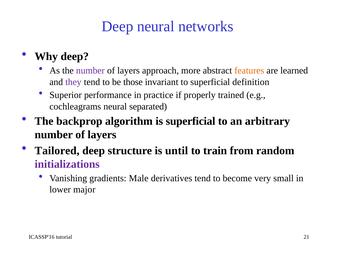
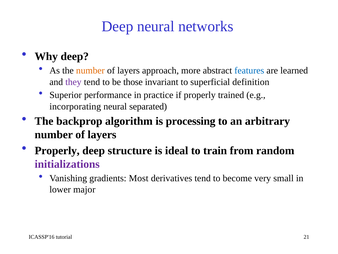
number colour: purple -> orange (90, 71)
features colour: orange -> blue (249, 71)
cochleagrams: cochleagrams -> incorporating (75, 106)
is superficial: superficial -> processing (191, 121)
Tailored: Tailored -> Properly (57, 150)
until: until -> ideal (177, 150)
Male: Male -> Most (139, 178)
